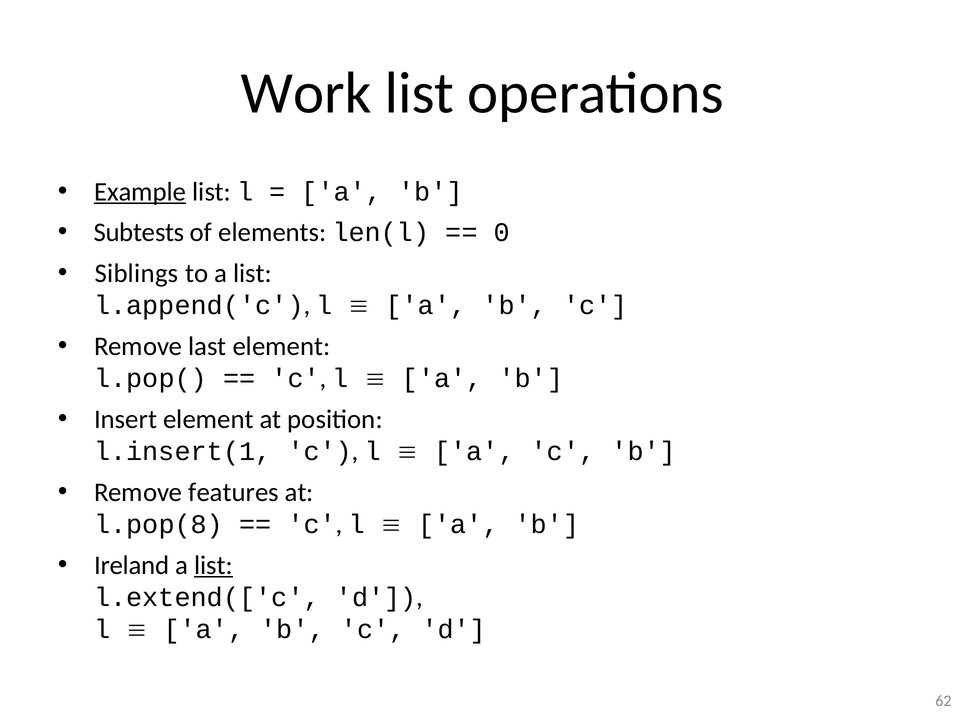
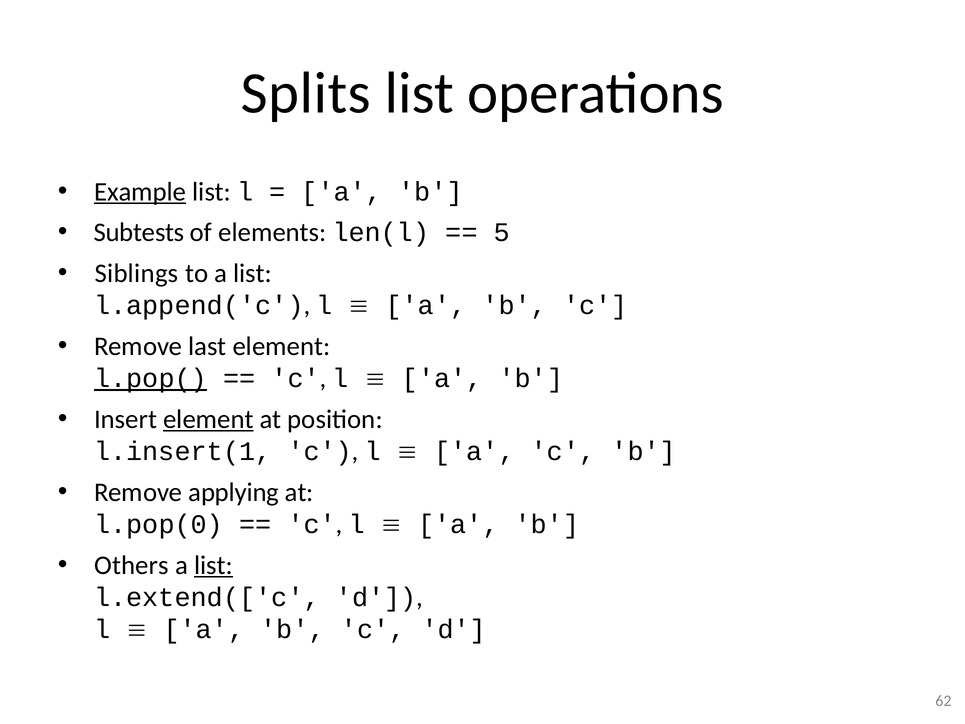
Work: Work -> Splits (306, 93)
0: 0 -> 5 (502, 232)
l.pop( underline: none -> present (151, 378)
element underline: none -> present (208, 419)
features: features -> applying (234, 492)
l.pop(8: l.pop(8 -> l.pop(0 (159, 524)
Ireland: Ireland -> Others (132, 565)
